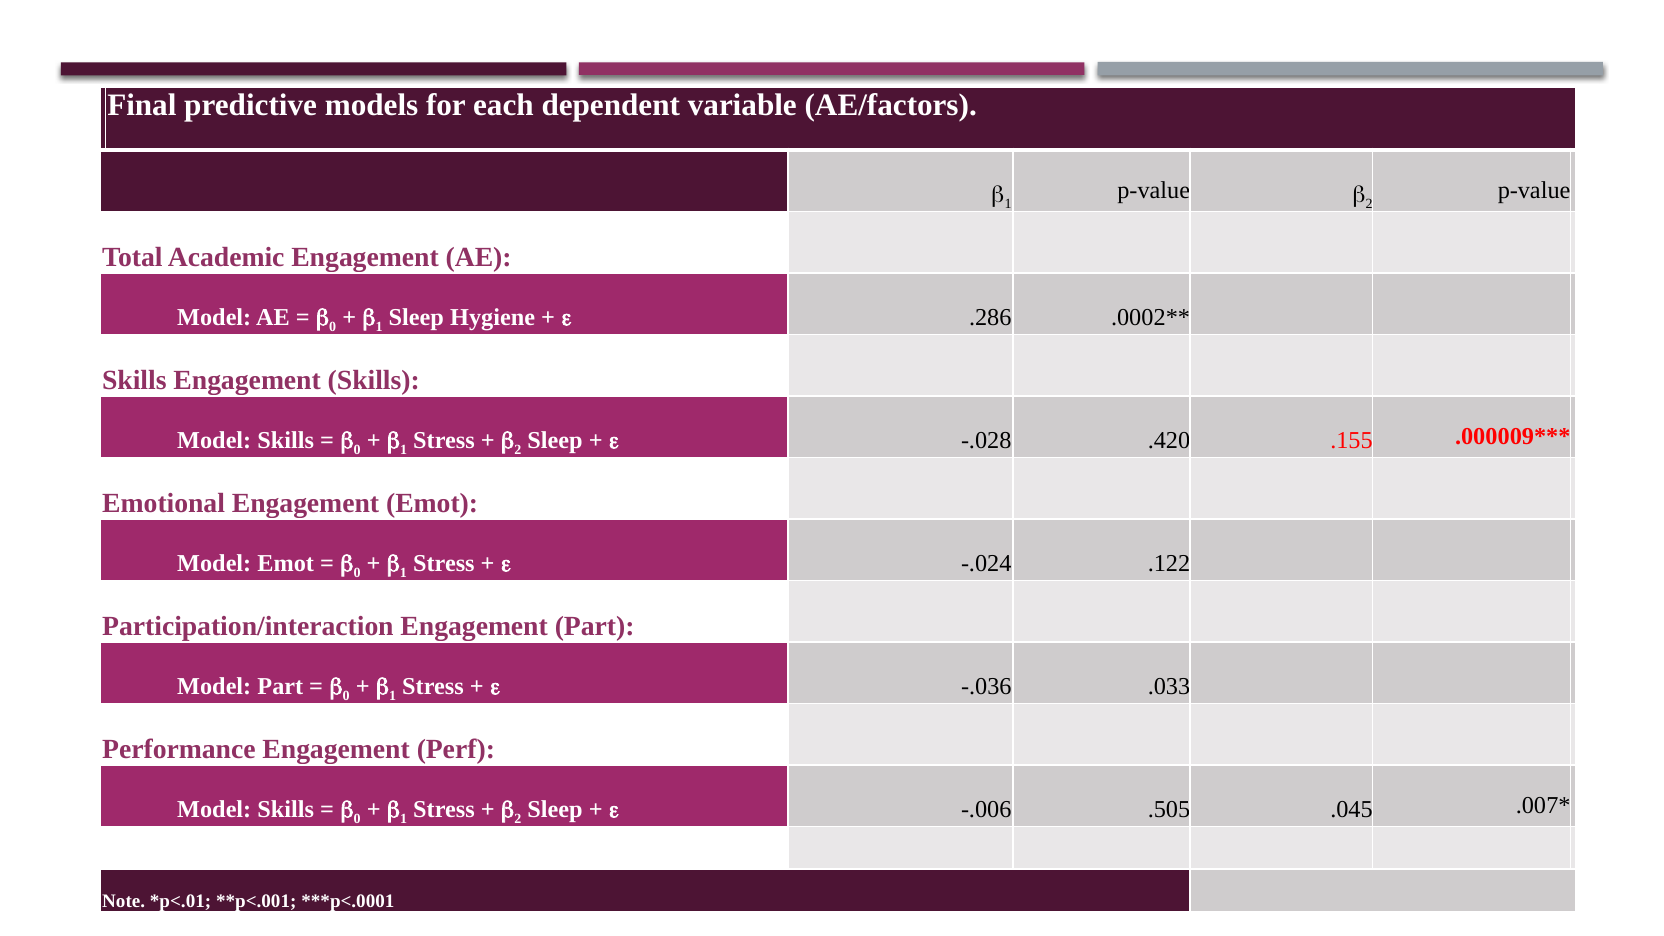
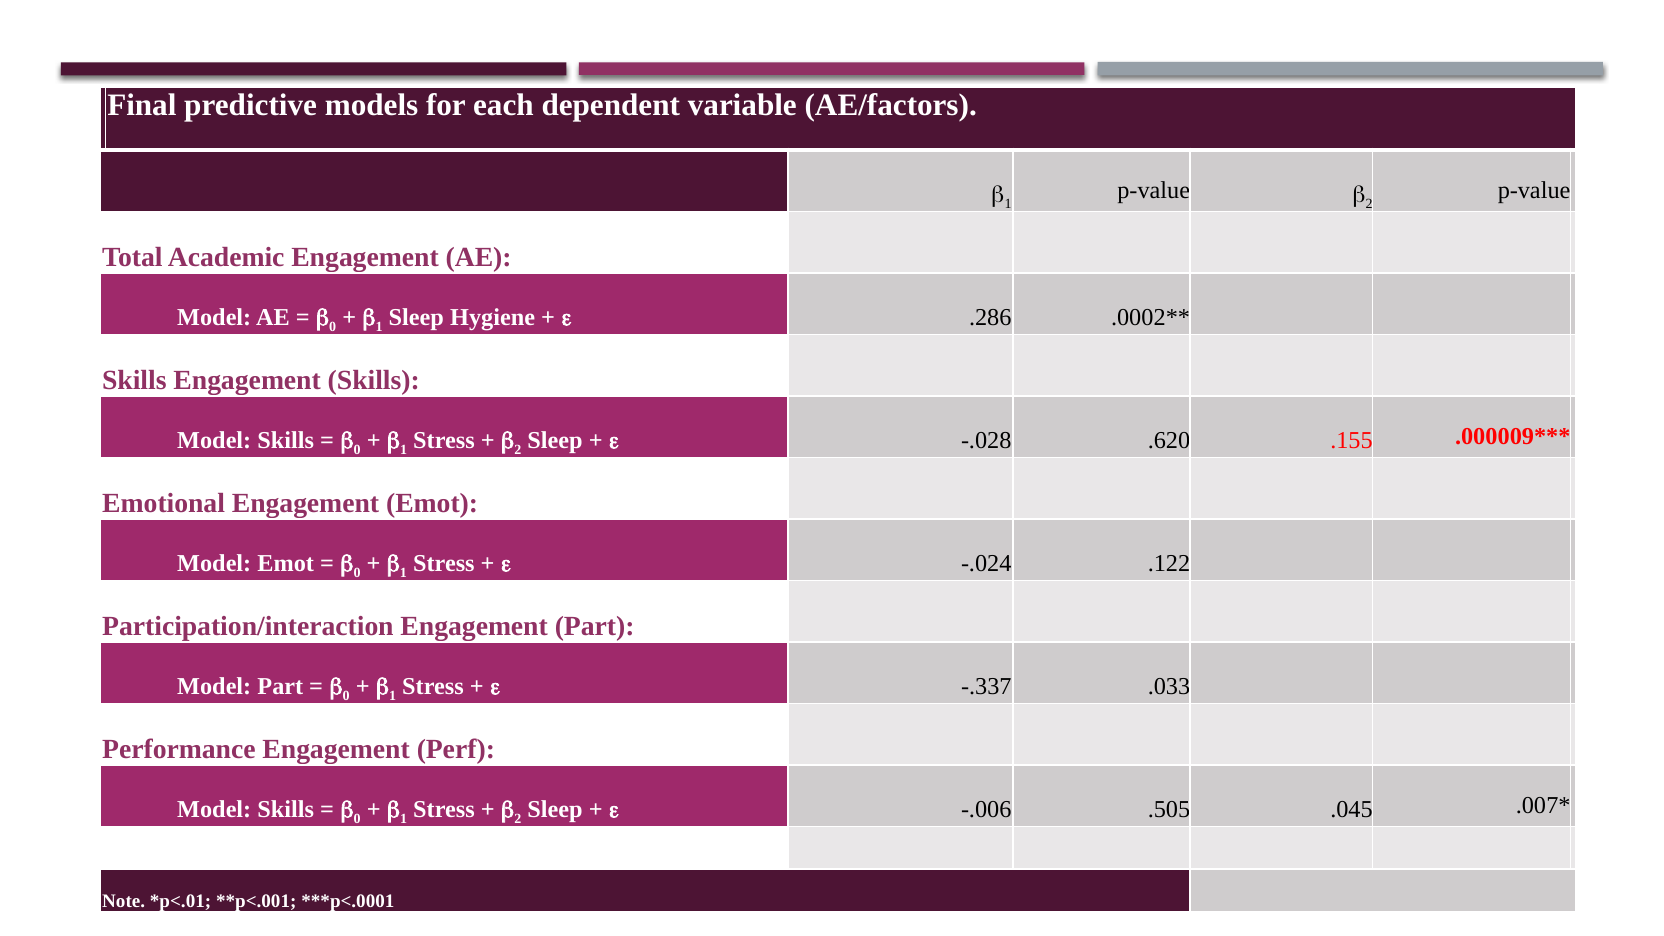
.420: .420 -> .620 (1169, 440)
-.036: -.036 -> -.337 (986, 686)
